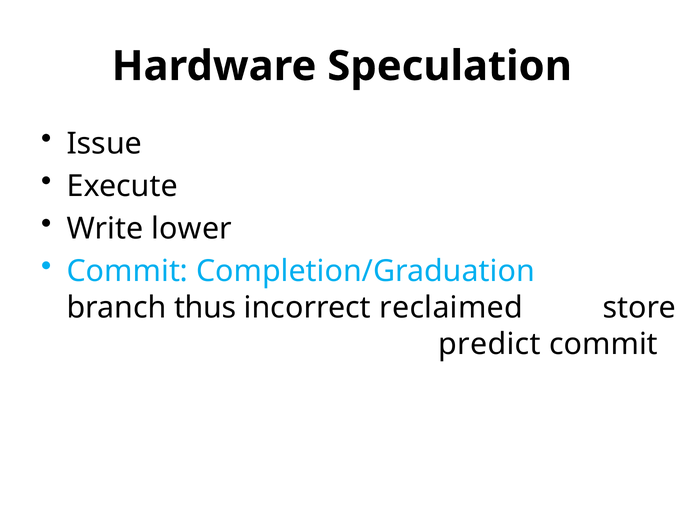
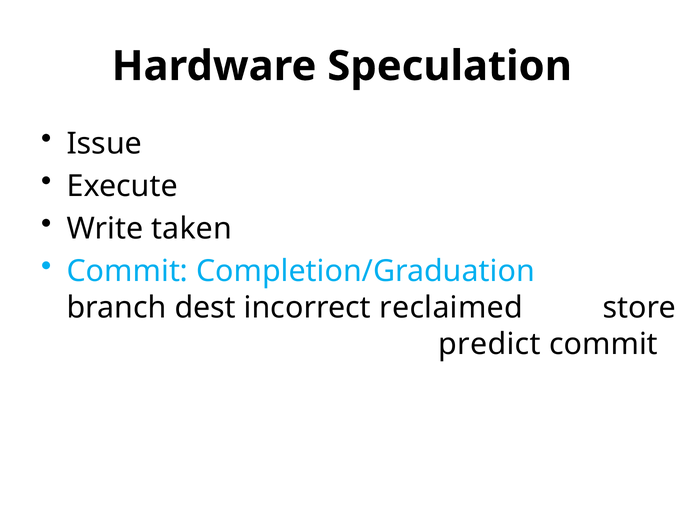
lower: lower -> taken (192, 229)
thus: thus -> dest (205, 308)
